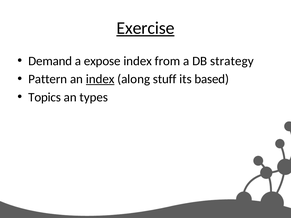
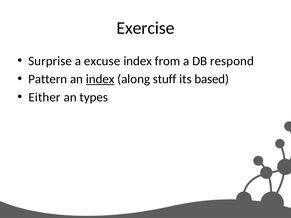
Exercise underline: present -> none (146, 28)
Demand: Demand -> Surprise (50, 61)
expose: expose -> excuse (102, 61)
strategy: strategy -> respond (232, 61)
Topics: Topics -> Either (44, 97)
